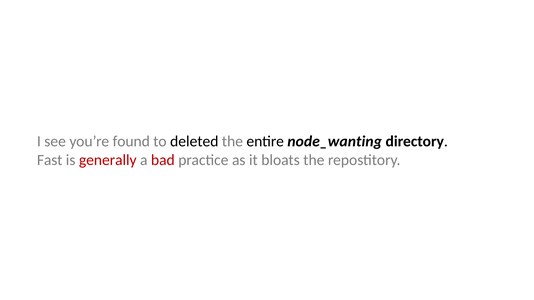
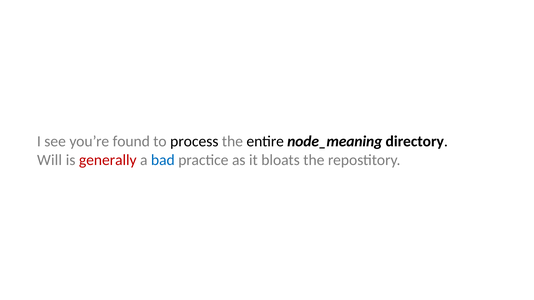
deleted: deleted -> process (194, 142)
node_wanting: node_wanting -> node_meaning (335, 142)
Fast: Fast -> Will (50, 160)
bad colour: red -> blue (163, 160)
